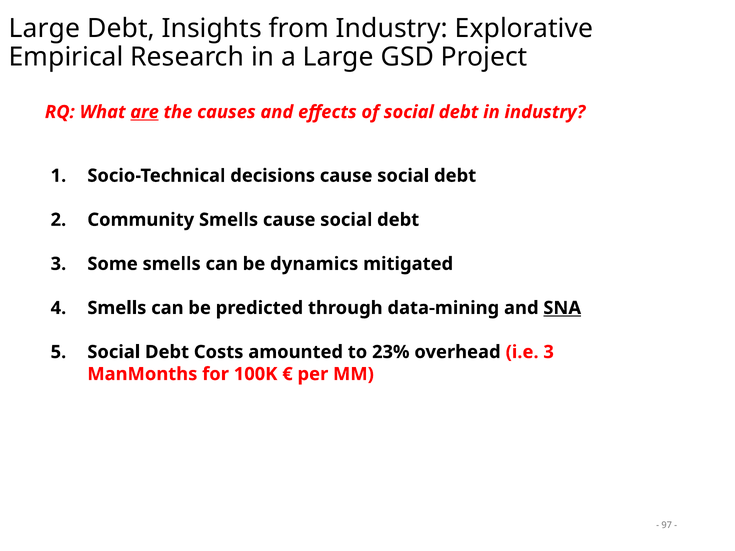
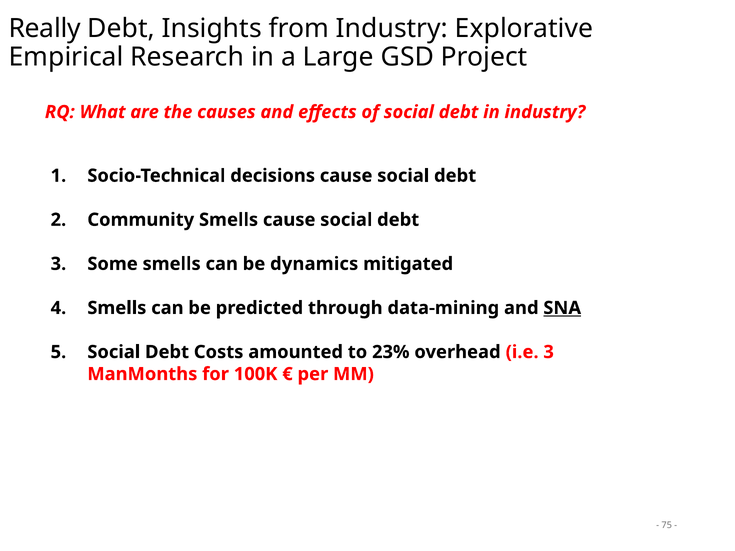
Large: Large -> Really (45, 29)
are underline: present -> none (145, 112)
97: 97 -> 75 (667, 525)
